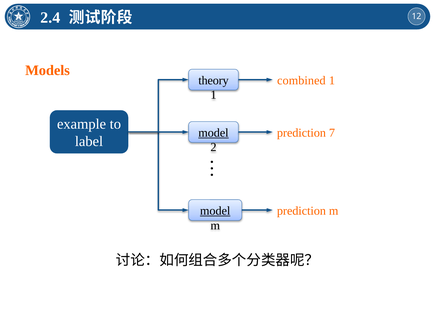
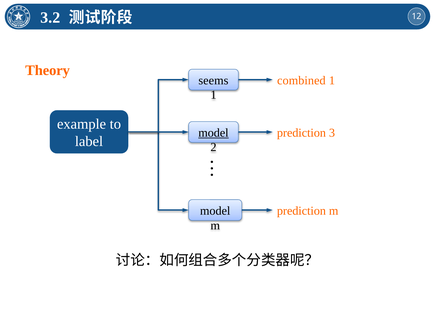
2.4: 2.4 -> 3.2 (50, 18)
Models: Models -> Theory (48, 70)
theory: theory -> seems (213, 81)
7: 7 -> 3 (332, 133)
model underline: present -> none (215, 211)
